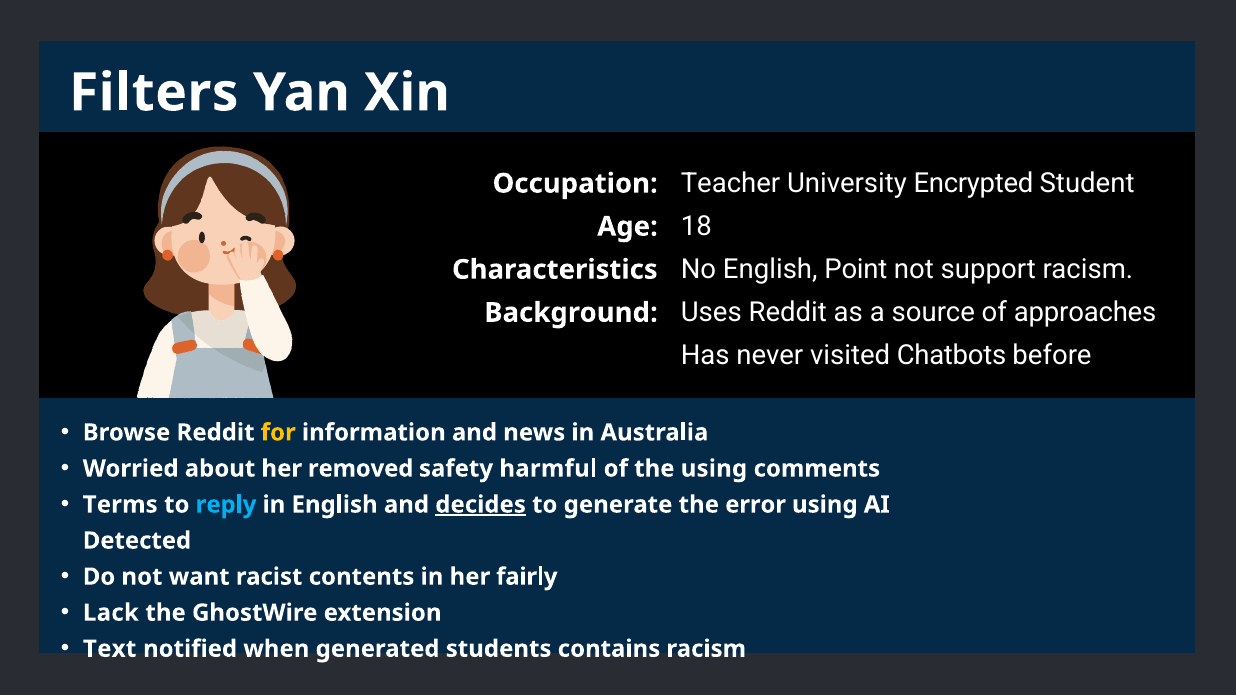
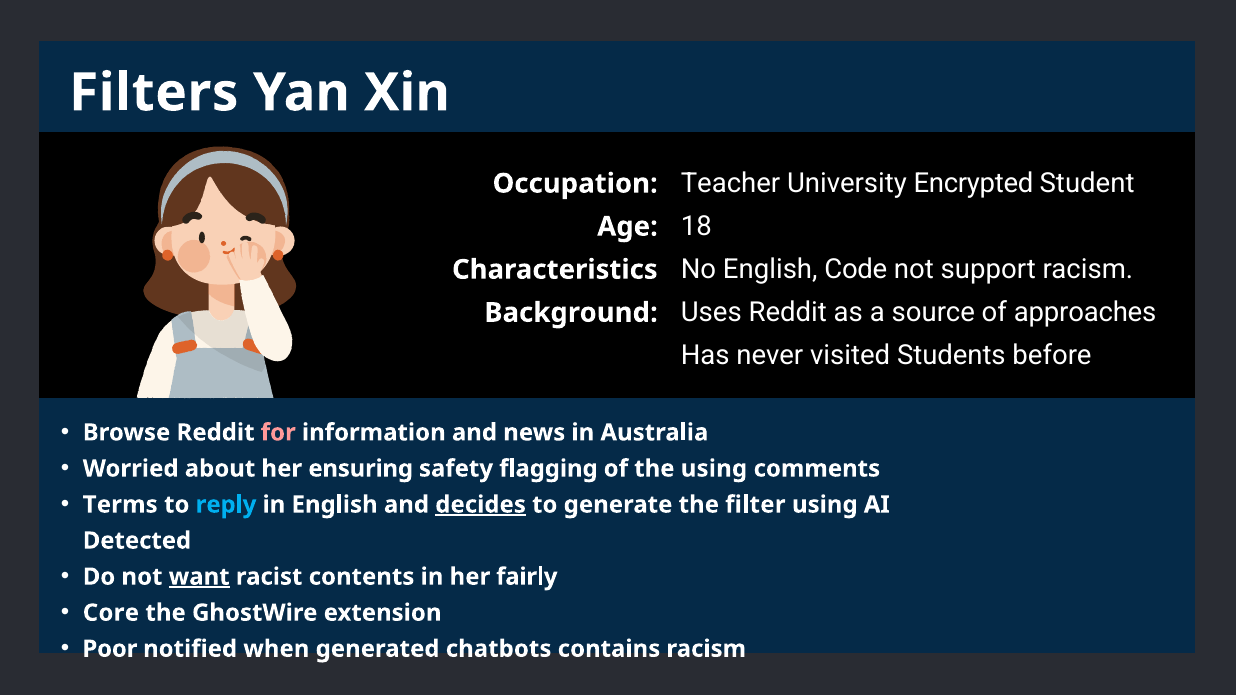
Point: Point -> Code (856, 270)
Chatbots: Chatbots -> Students (951, 356)
for colour: yellow -> pink (278, 433)
removed: removed -> ensuring (361, 469)
harmful: harmful -> flagging (548, 469)
error: error -> filter (755, 505)
want underline: none -> present (199, 577)
Lack: Lack -> Core (111, 613)
Text: Text -> Poor (110, 649)
students: students -> chatbots (499, 649)
